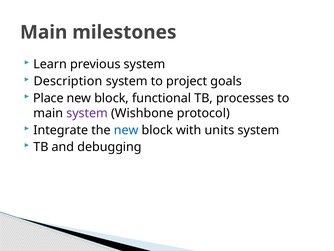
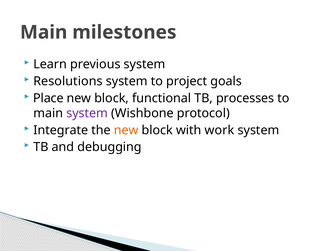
Description: Description -> Resolutions (68, 81)
new colour: blue -> orange (126, 130)
units: units -> work (219, 130)
